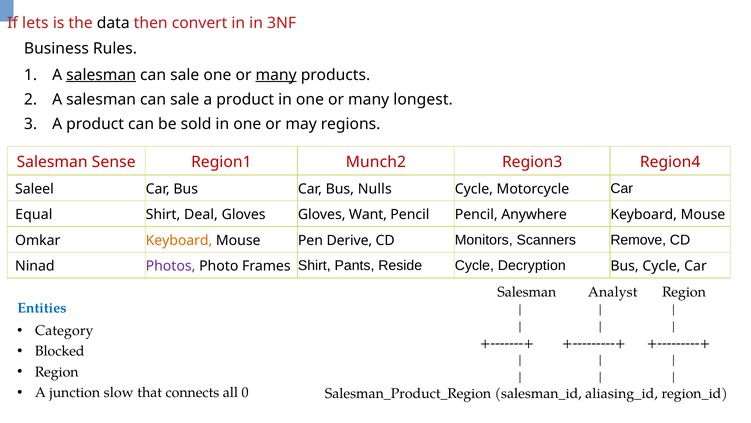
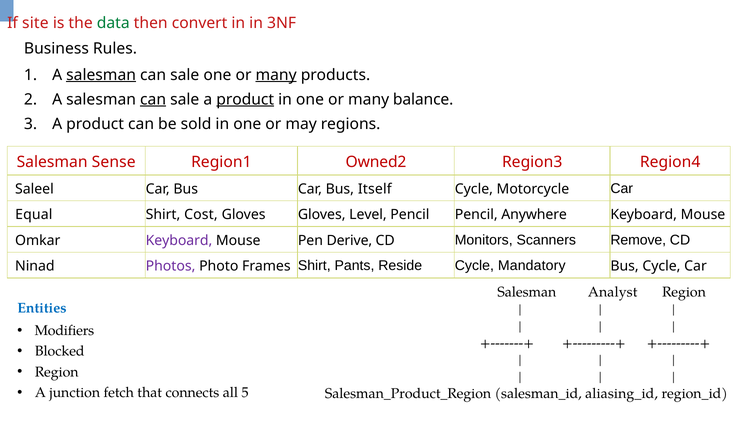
lets: lets -> site (35, 23)
data colour: black -> green (113, 23)
can underline: none -> present (153, 99)
product underline: none -> present (245, 99)
longest: longest -> balance (423, 99)
Munch2: Munch2 -> Owned2 (376, 162)
Nulls: Nulls -> Itself (375, 189)
Deal: Deal -> Cost (201, 214)
Want: Want -> Level (368, 214)
Keyboard colour: orange -> purple (179, 240)
Decryption: Decryption -> Mandatory (532, 265)
Category: Category -> Modifiers (64, 330)
slow: slow -> fetch (119, 392)
0: 0 -> 5 (245, 392)
